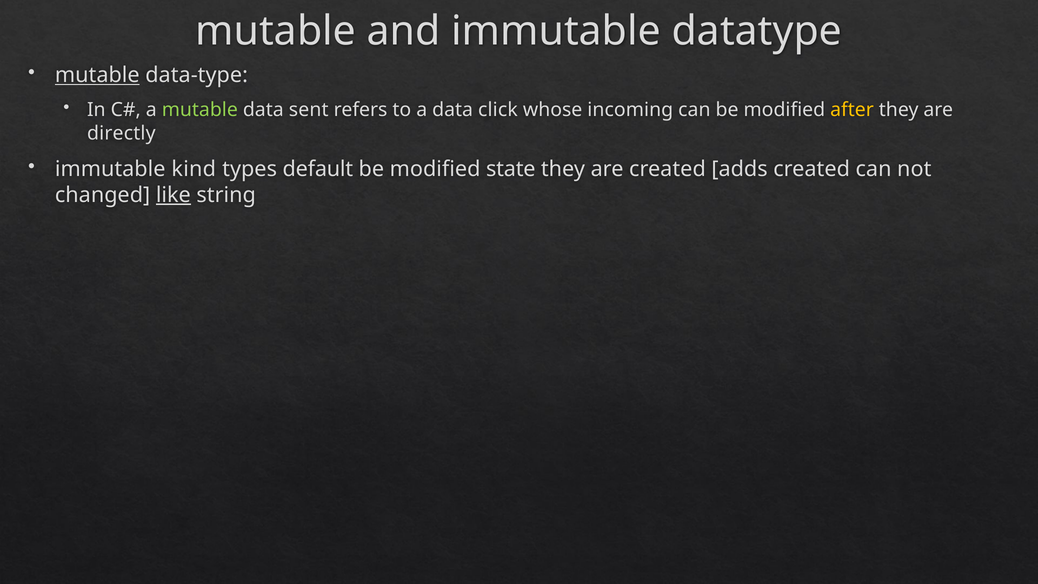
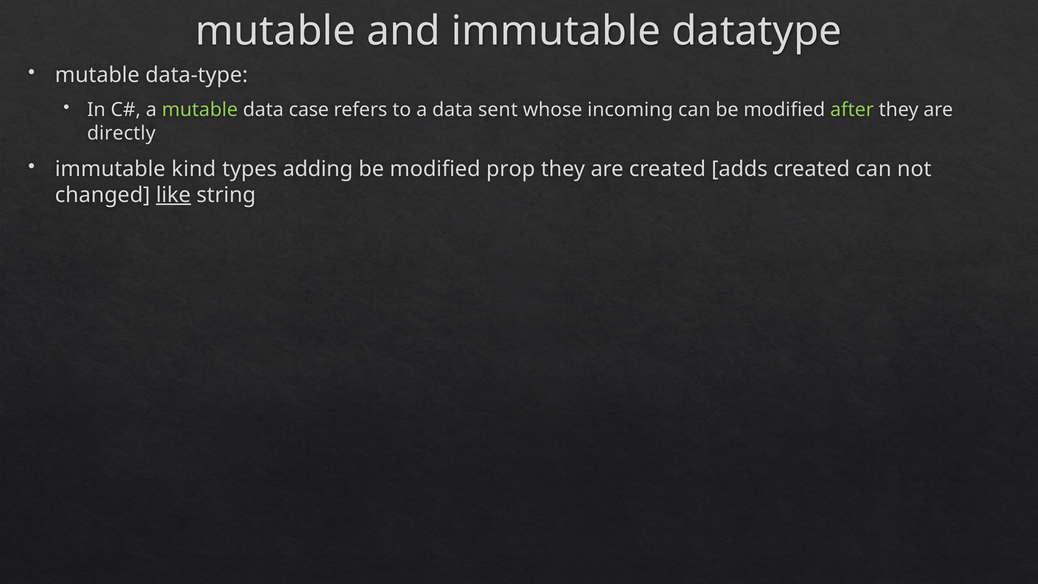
mutable underline: present -> none (97, 75)
sent: sent -> case (309, 110)
click: click -> sent (498, 110)
after colour: yellow -> light green (852, 110)
default: default -> adding (318, 169)
state: state -> prop (511, 169)
